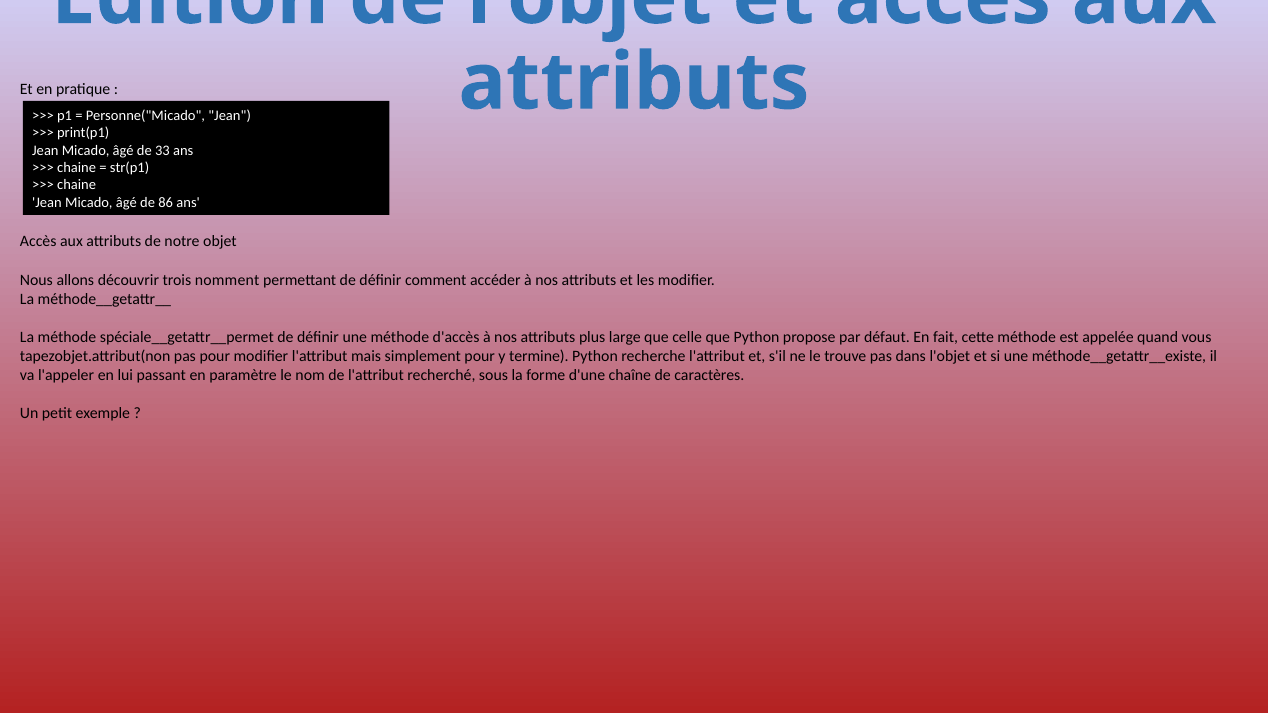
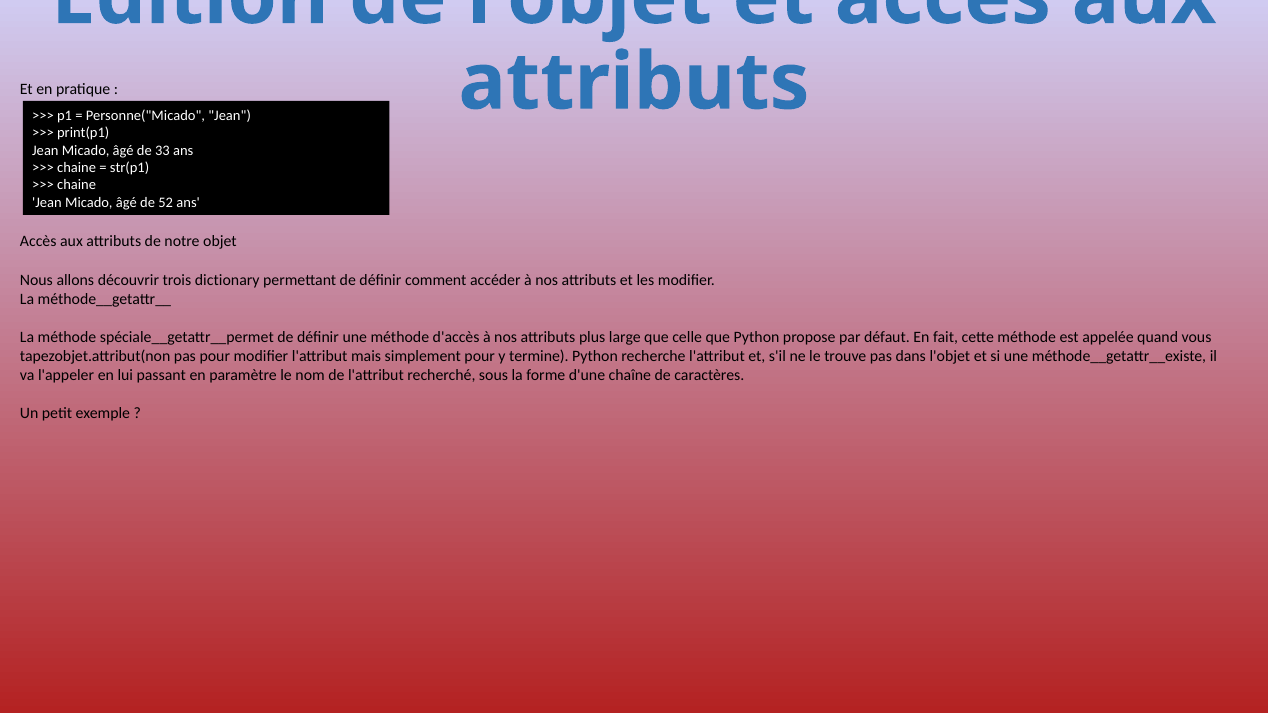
86: 86 -> 52 (166, 203)
nomment: nomment -> dictionary (227, 280)
